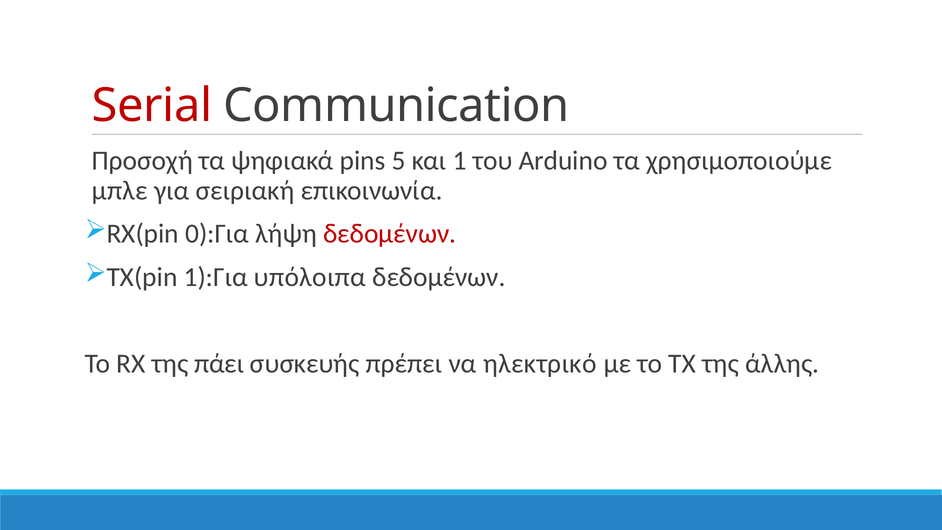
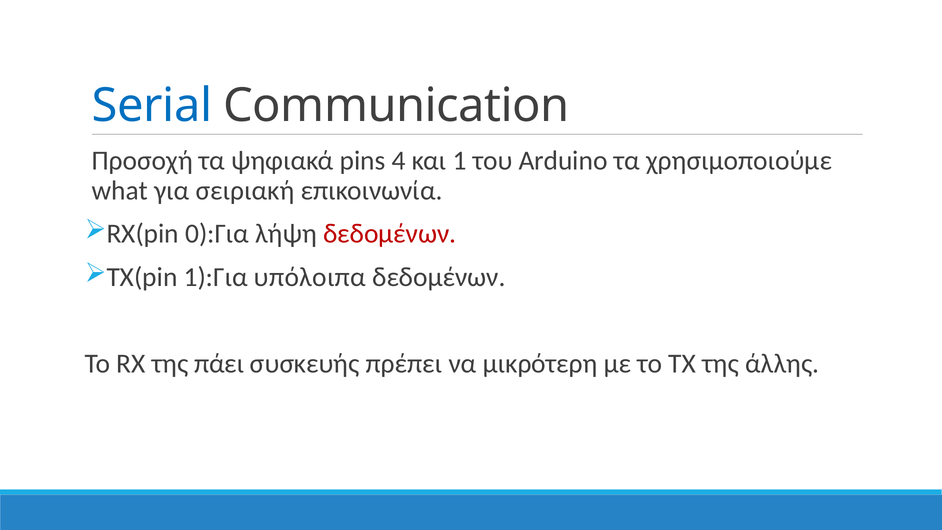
Serial colour: red -> blue (152, 106)
5: 5 -> 4 (399, 161)
μπλε: μπλε -> what (120, 190)
ηλεκτρικό: ηλεκτρικό -> μικρότερη (540, 364)
